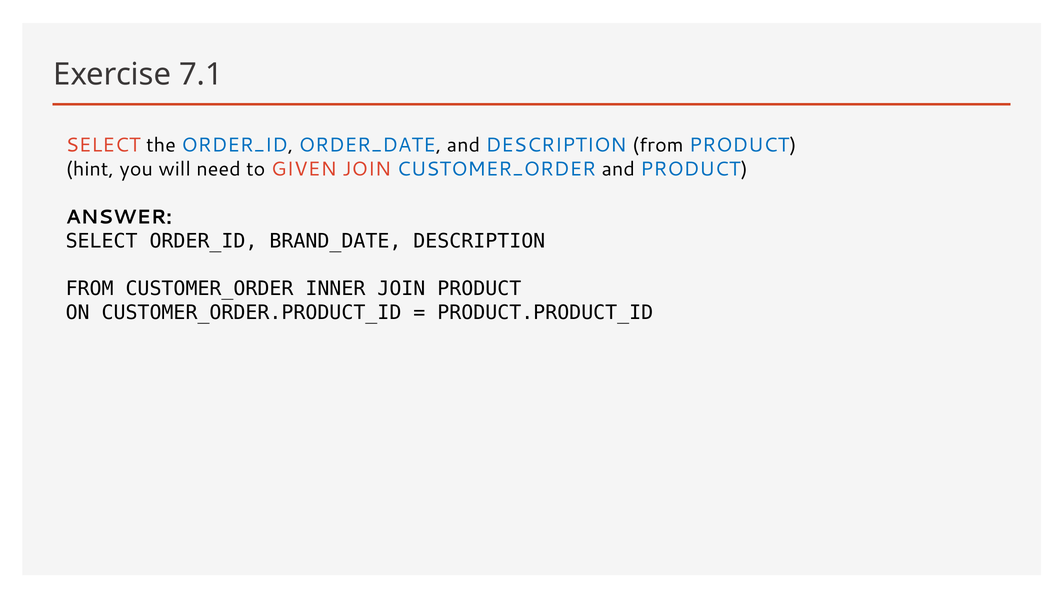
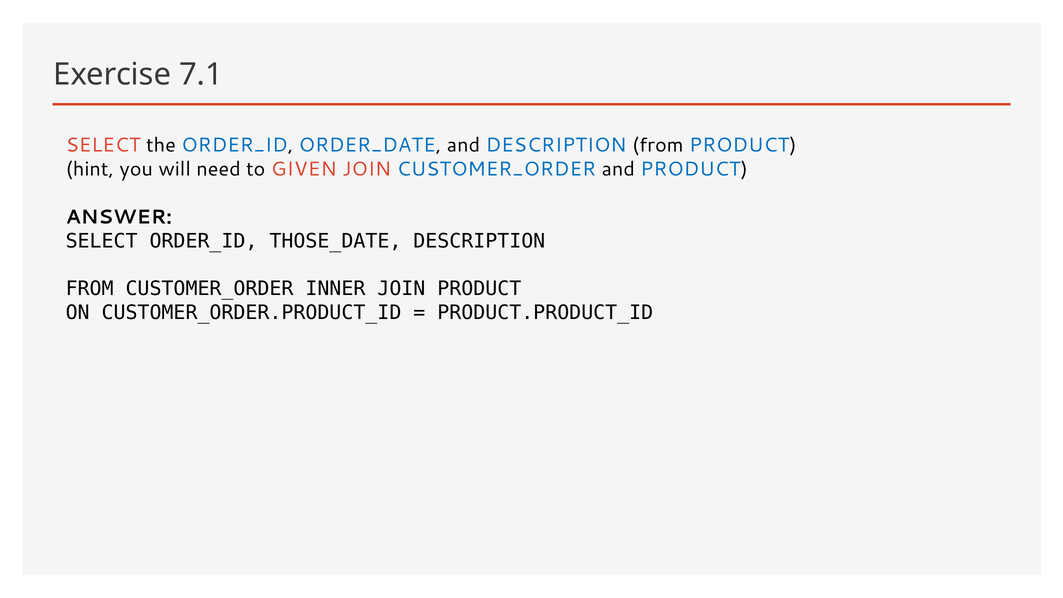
BRAND_DATE: BRAND_DATE -> THOSE_DATE (335, 241)
